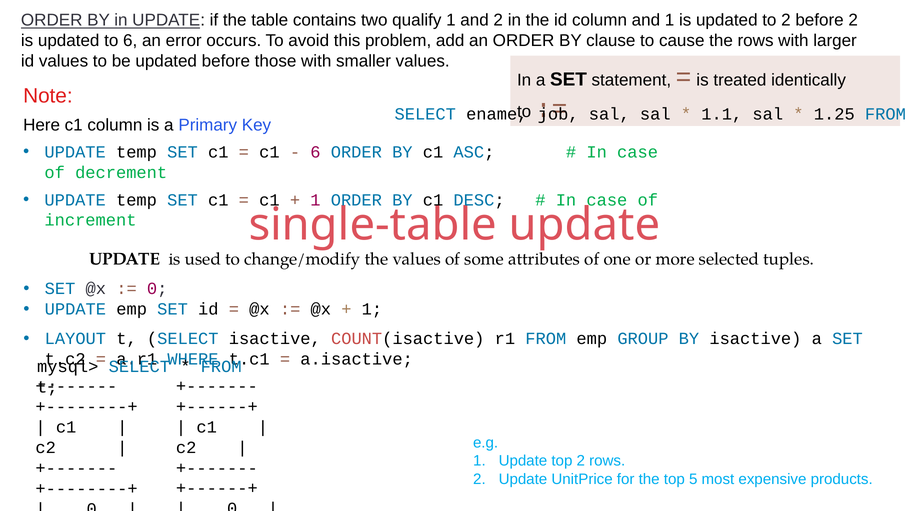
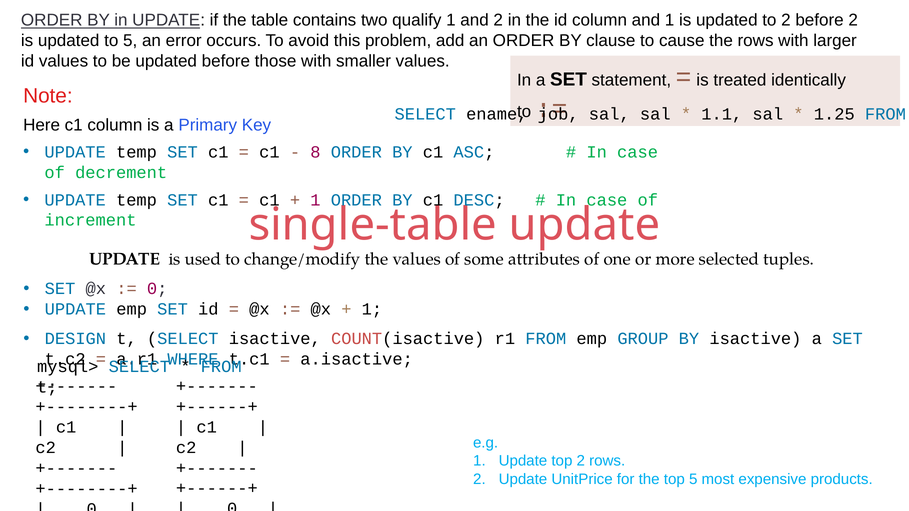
to 6: 6 -> 5 (130, 41)
6: 6 -> 8 (315, 152)
LAYOUT: LAYOUT -> DESIGN (75, 339)
